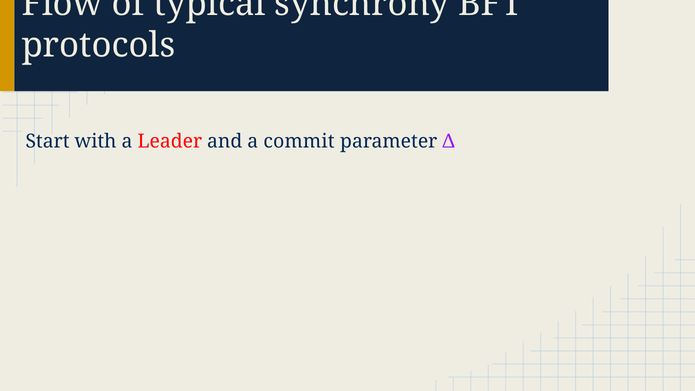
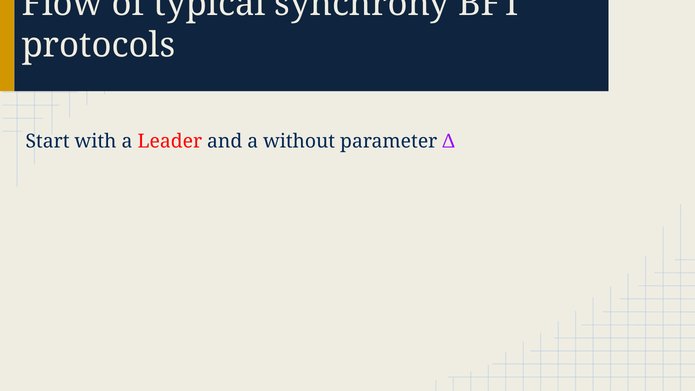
commit: commit -> without (299, 141)
